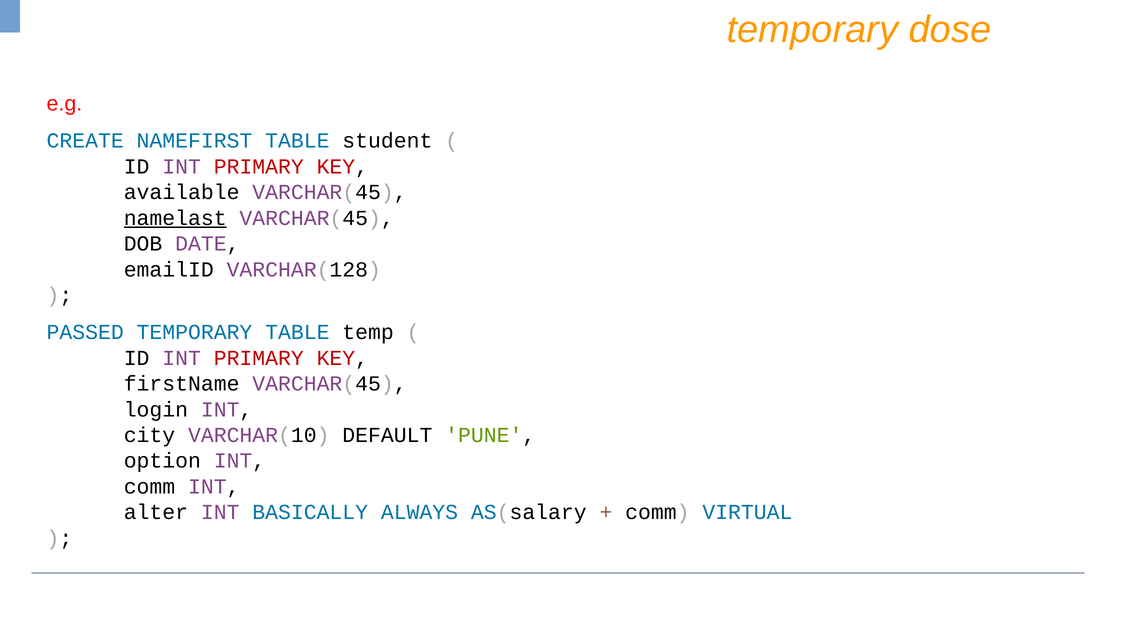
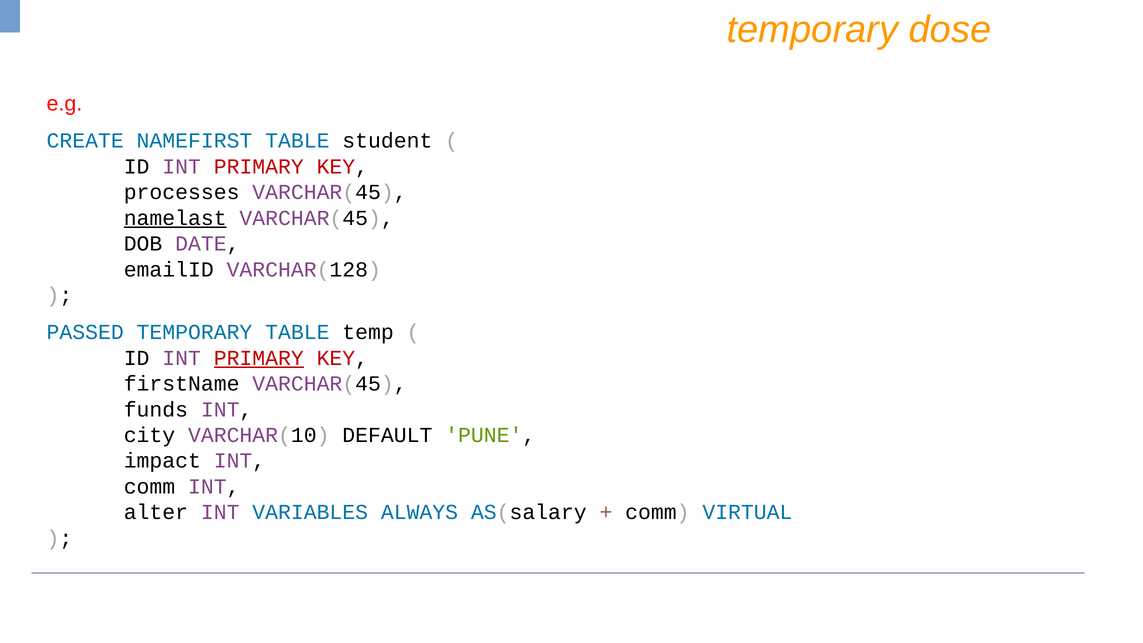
available: available -> processes (182, 192)
PRIMARY underline: none -> present (259, 358)
login: login -> funds (156, 409)
option: option -> impact (162, 461)
BASICALLY: BASICALLY -> VARIABLES (310, 512)
